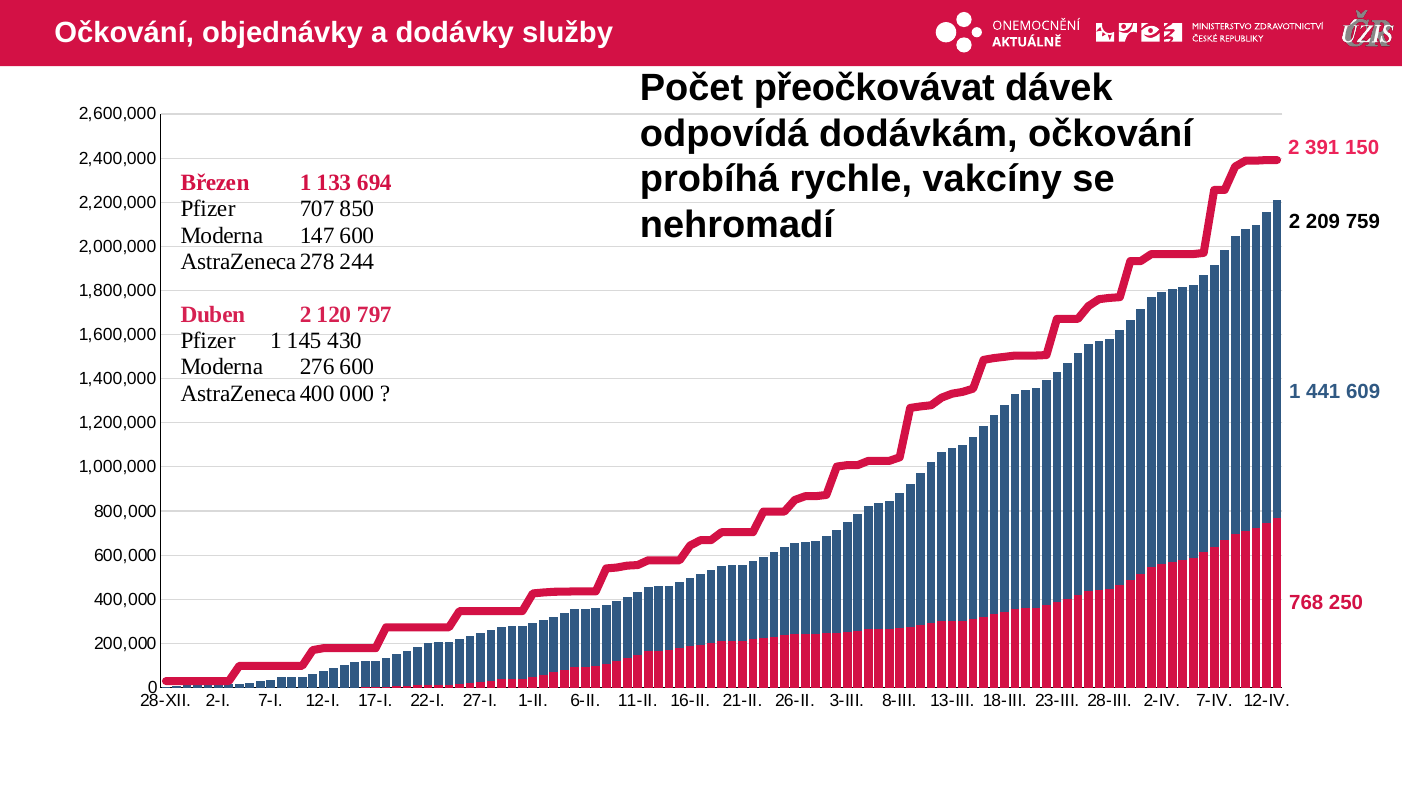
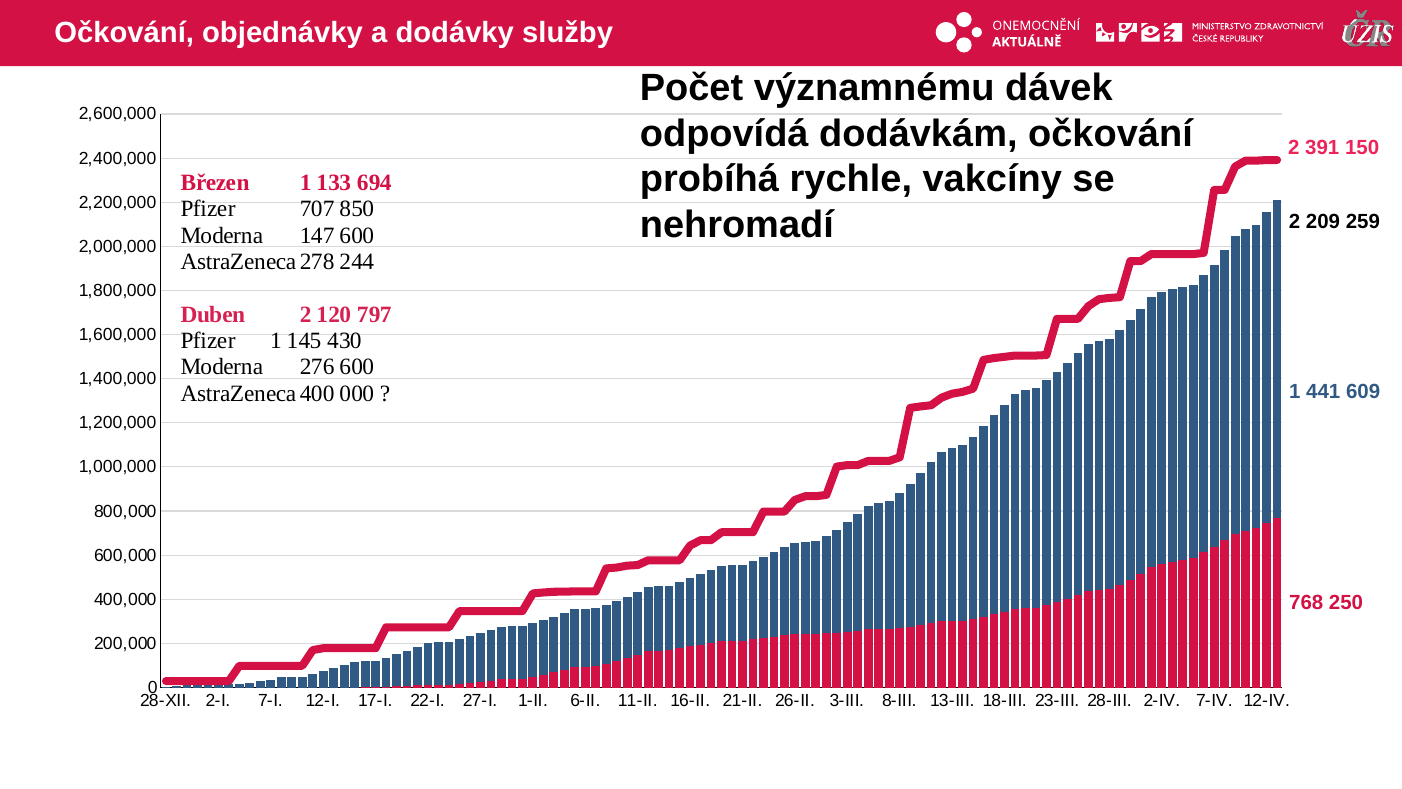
přeočkovávat: přeočkovávat -> významnému (874, 88)
759: 759 -> 259 (1363, 222)
